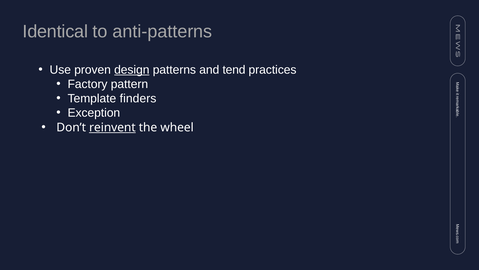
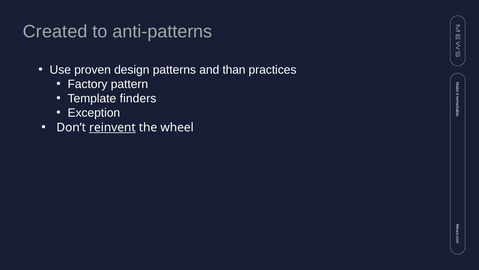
Identical: Identical -> Created (55, 32)
design underline: present -> none (132, 70)
tend: tend -> than (234, 70)
